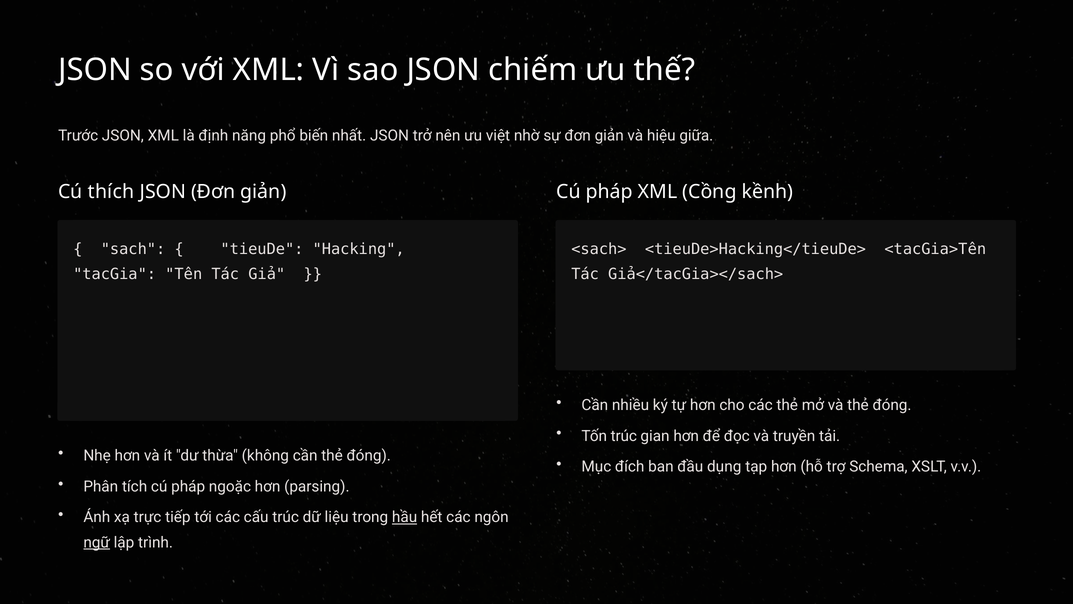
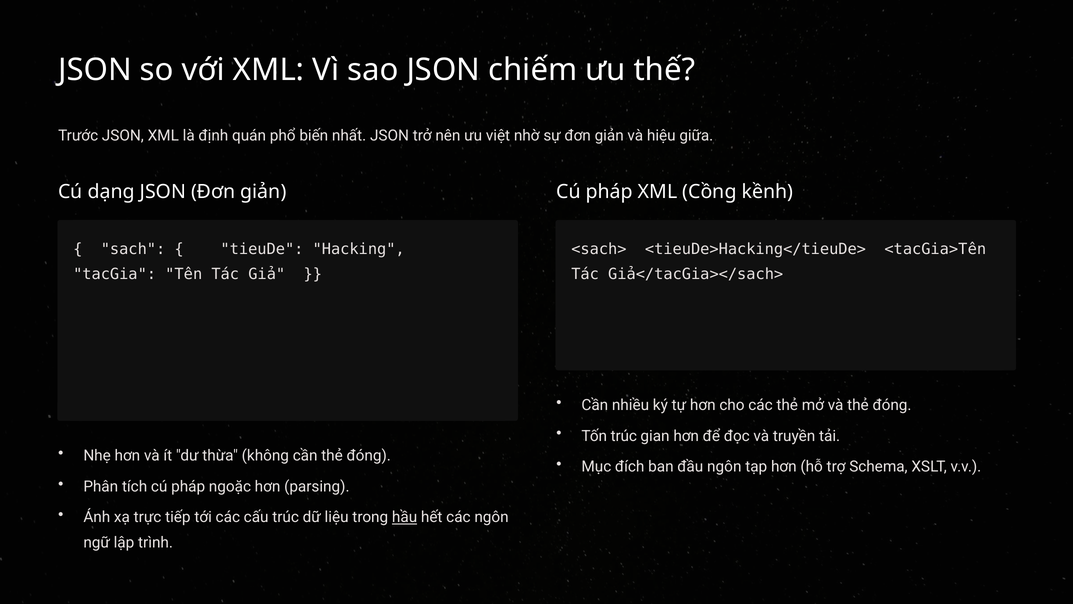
năng: năng -> quán (249, 136)
thích: thích -> dạng (111, 192)
đầu dụng: dụng -> ngôn (724, 466)
ngữ underline: present -> none (97, 542)
